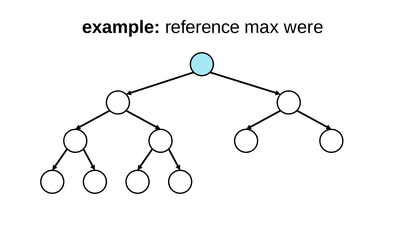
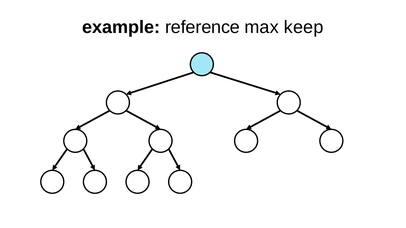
were: were -> keep (304, 27)
